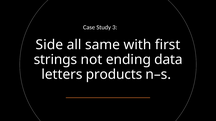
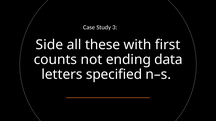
same: same -> these (103, 45)
strings: strings -> counts (55, 60)
products: products -> specified (114, 75)
